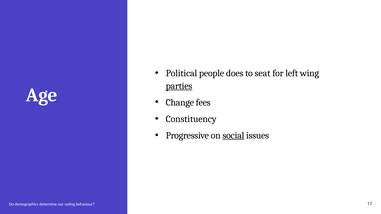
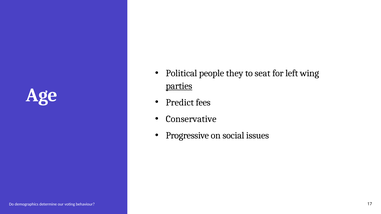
does: does -> they (235, 73)
Change: Change -> Predict (180, 103)
Constituency: Constituency -> Conservative (191, 119)
social underline: present -> none (233, 136)
